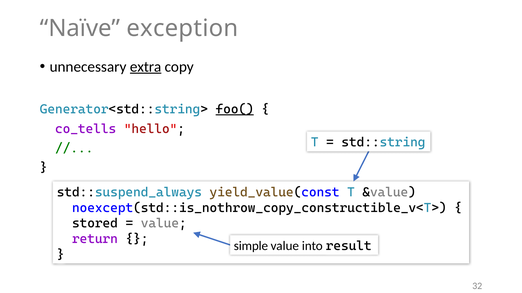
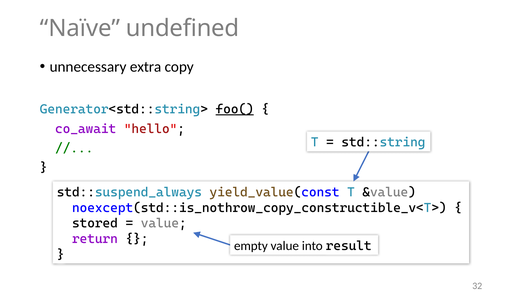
exception: exception -> undefined (183, 28)
extra underline: present -> none (146, 67)
co_tells: co_tells -> co_await (86, 129)
simple: simple -> empty (251, 246)
